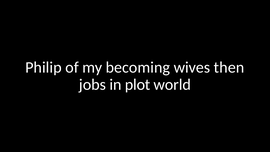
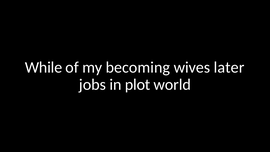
Philip: Philip -> While (44, 67)
then: then -> later (229, 67)
